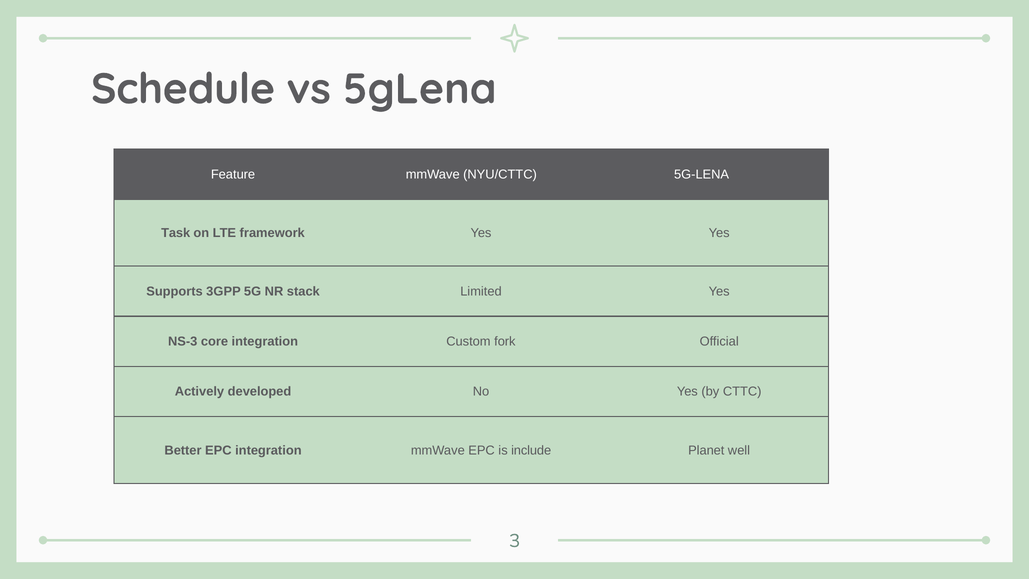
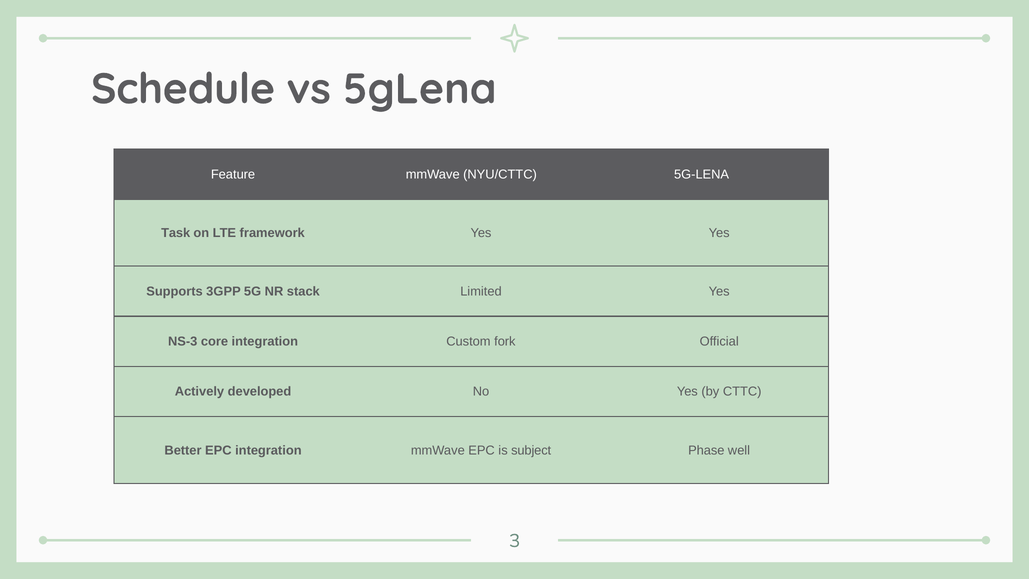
include: include -> subject (531, 450)
Planet: Planet -> Phase (706, 450)
